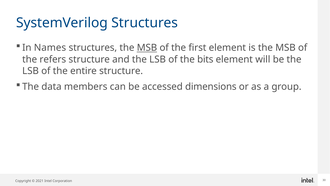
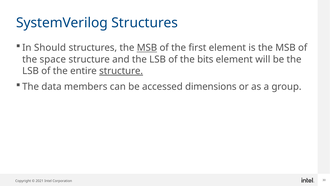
Names: Names -> Should (50, 48)
refers: refers -> space (53, 59)
structure underline: none -> present (121, 71)
